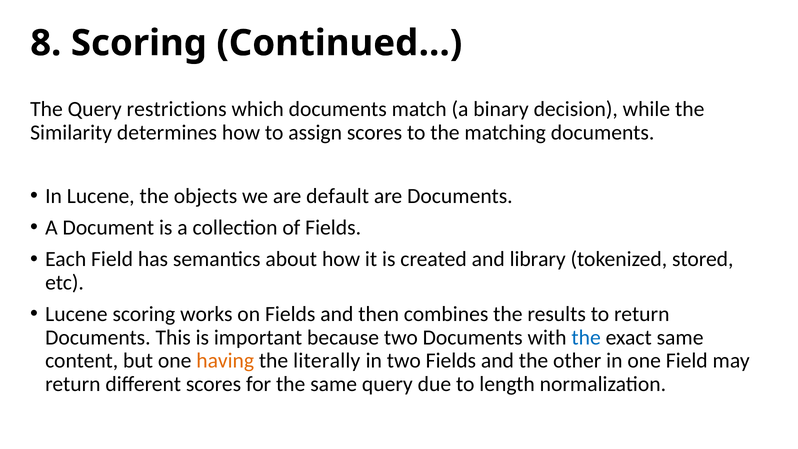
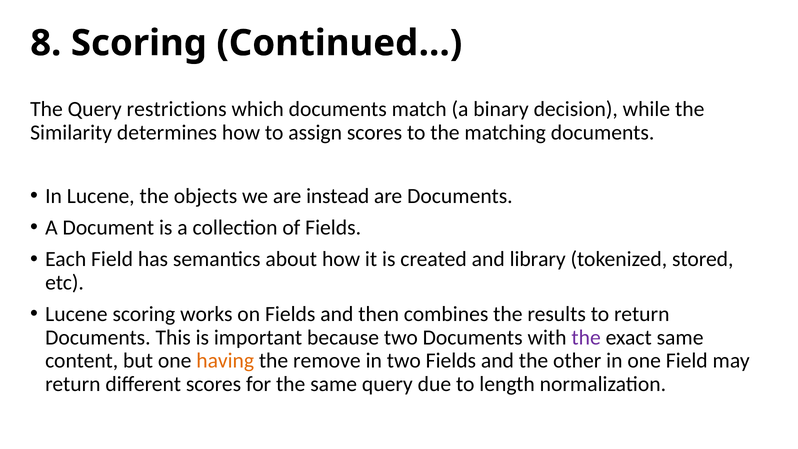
default: default -> instead (338, 196)
the colour: blue -> purple (586, 337)
literally: literally -> remove (327, 361)
